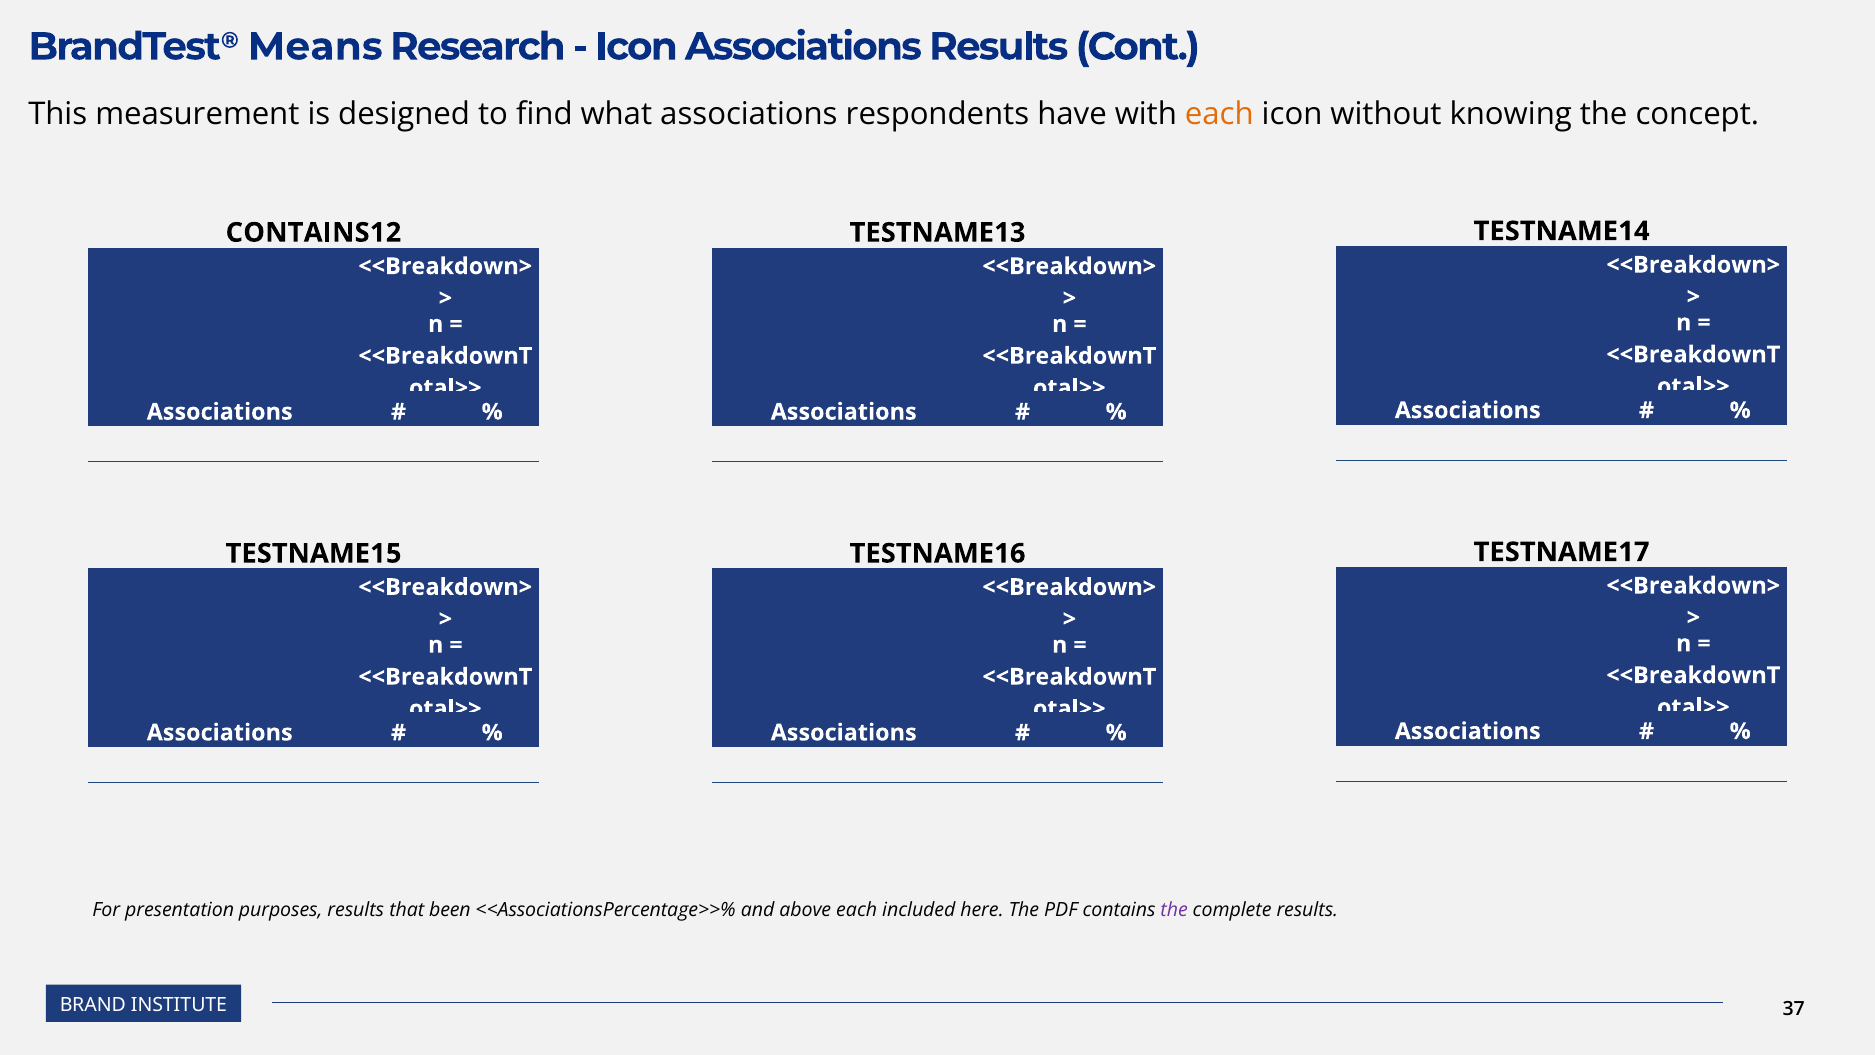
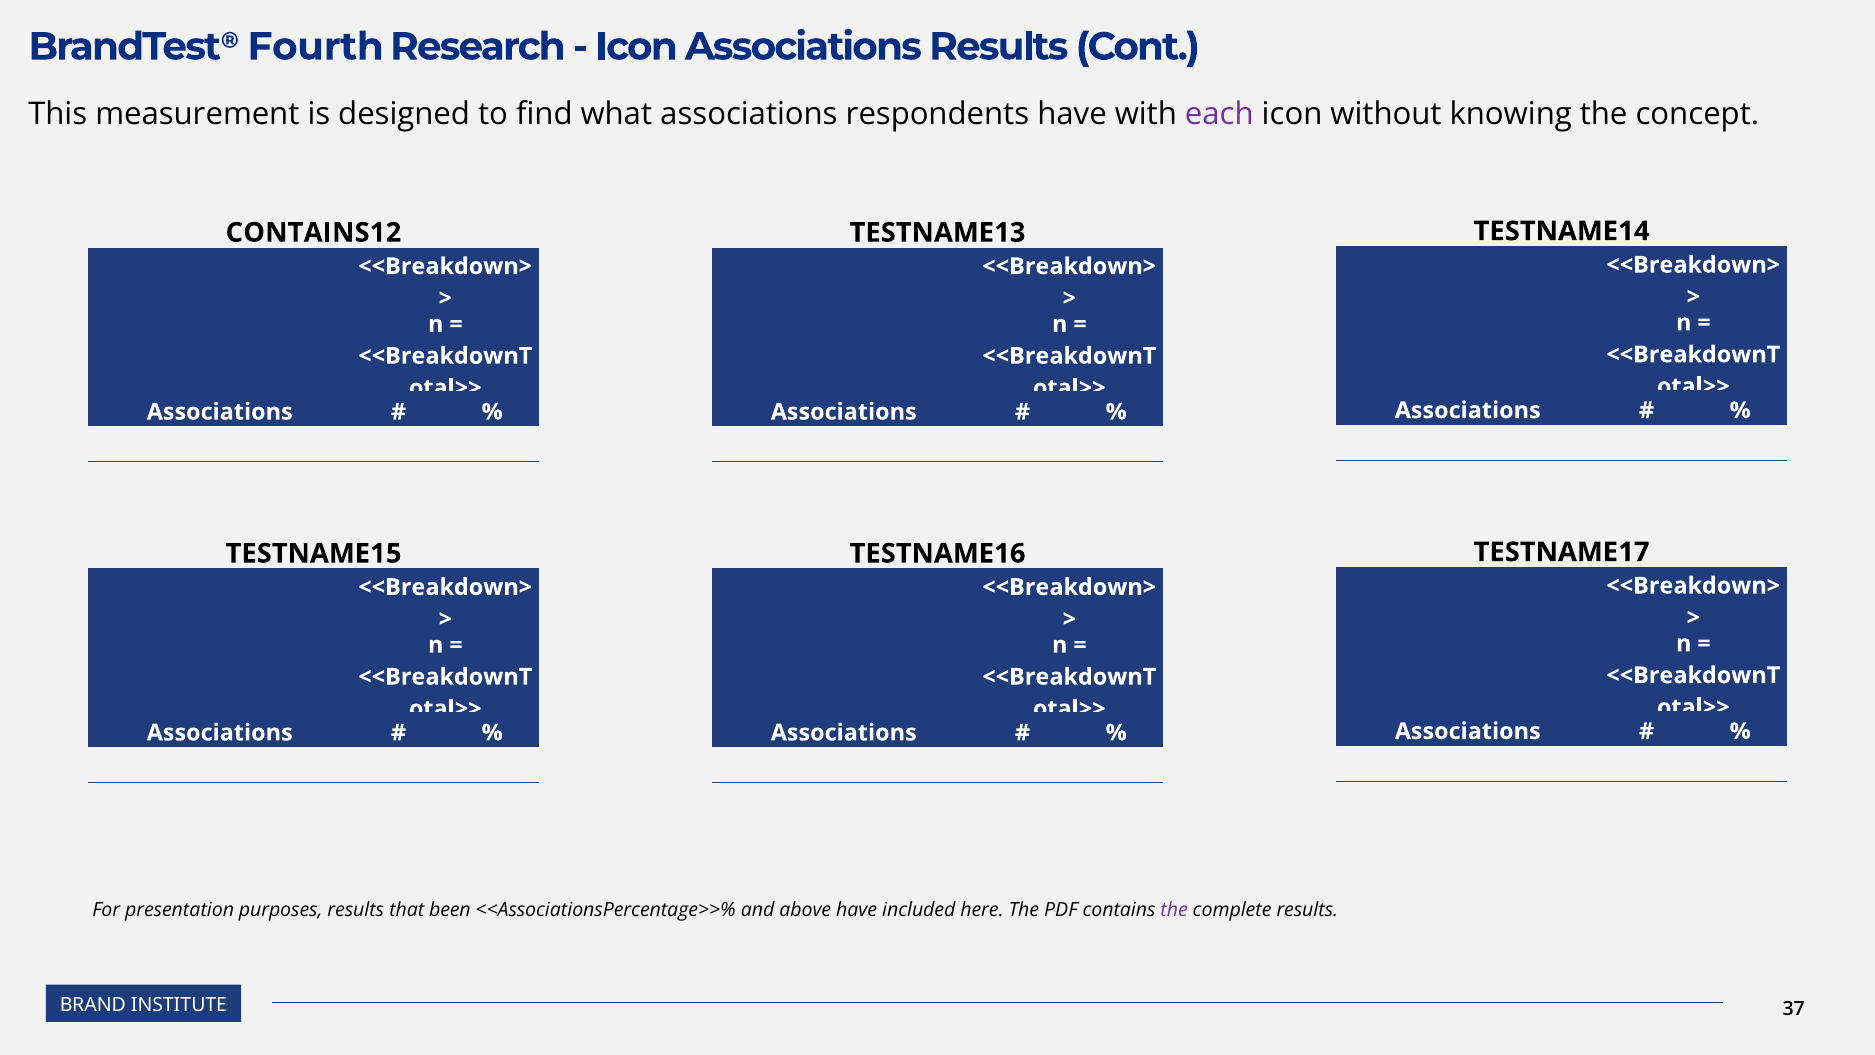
Means: Means -> Fourth (316, 47)
each colour: orange -> purple (1219, 114)
above each: each -> have (857, 910)
